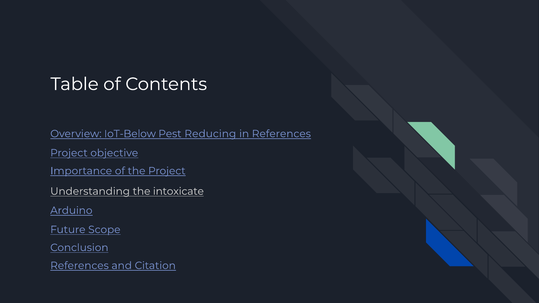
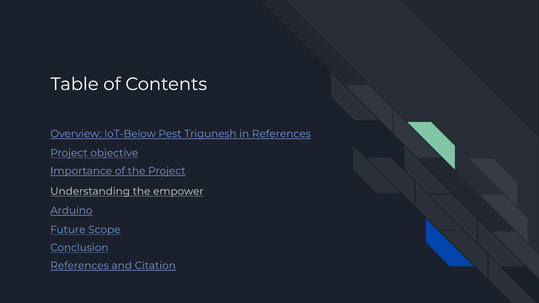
Reducing: Reducing -> Trigunesh (210, 134)
intoxicate: intoxicate -> empower (178, 191)
